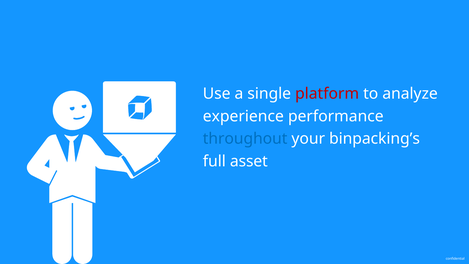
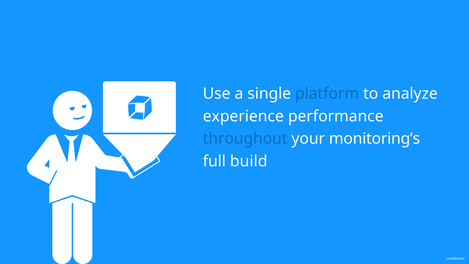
platform colour: red -> blue (327, 94)
binpacking’s: binpacking’s -> monitoring’s (375, 139)
asset: asset -> build (249, 161)
